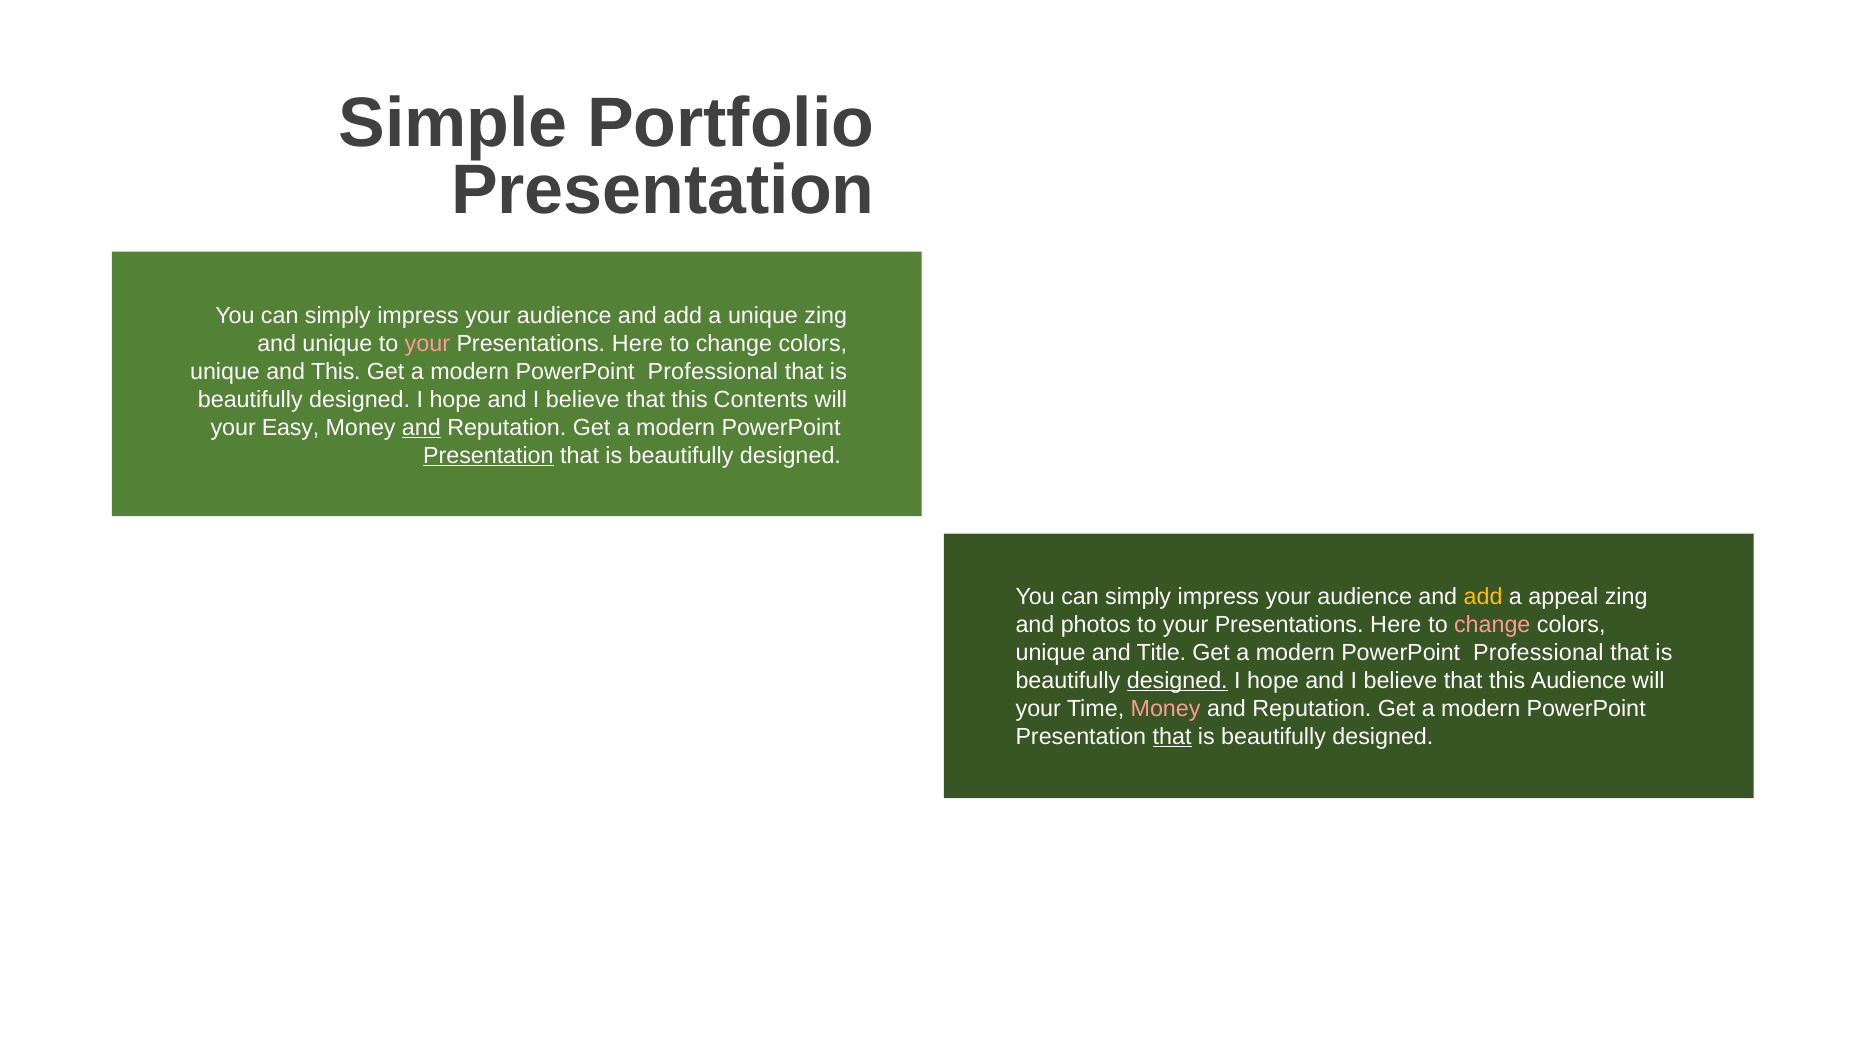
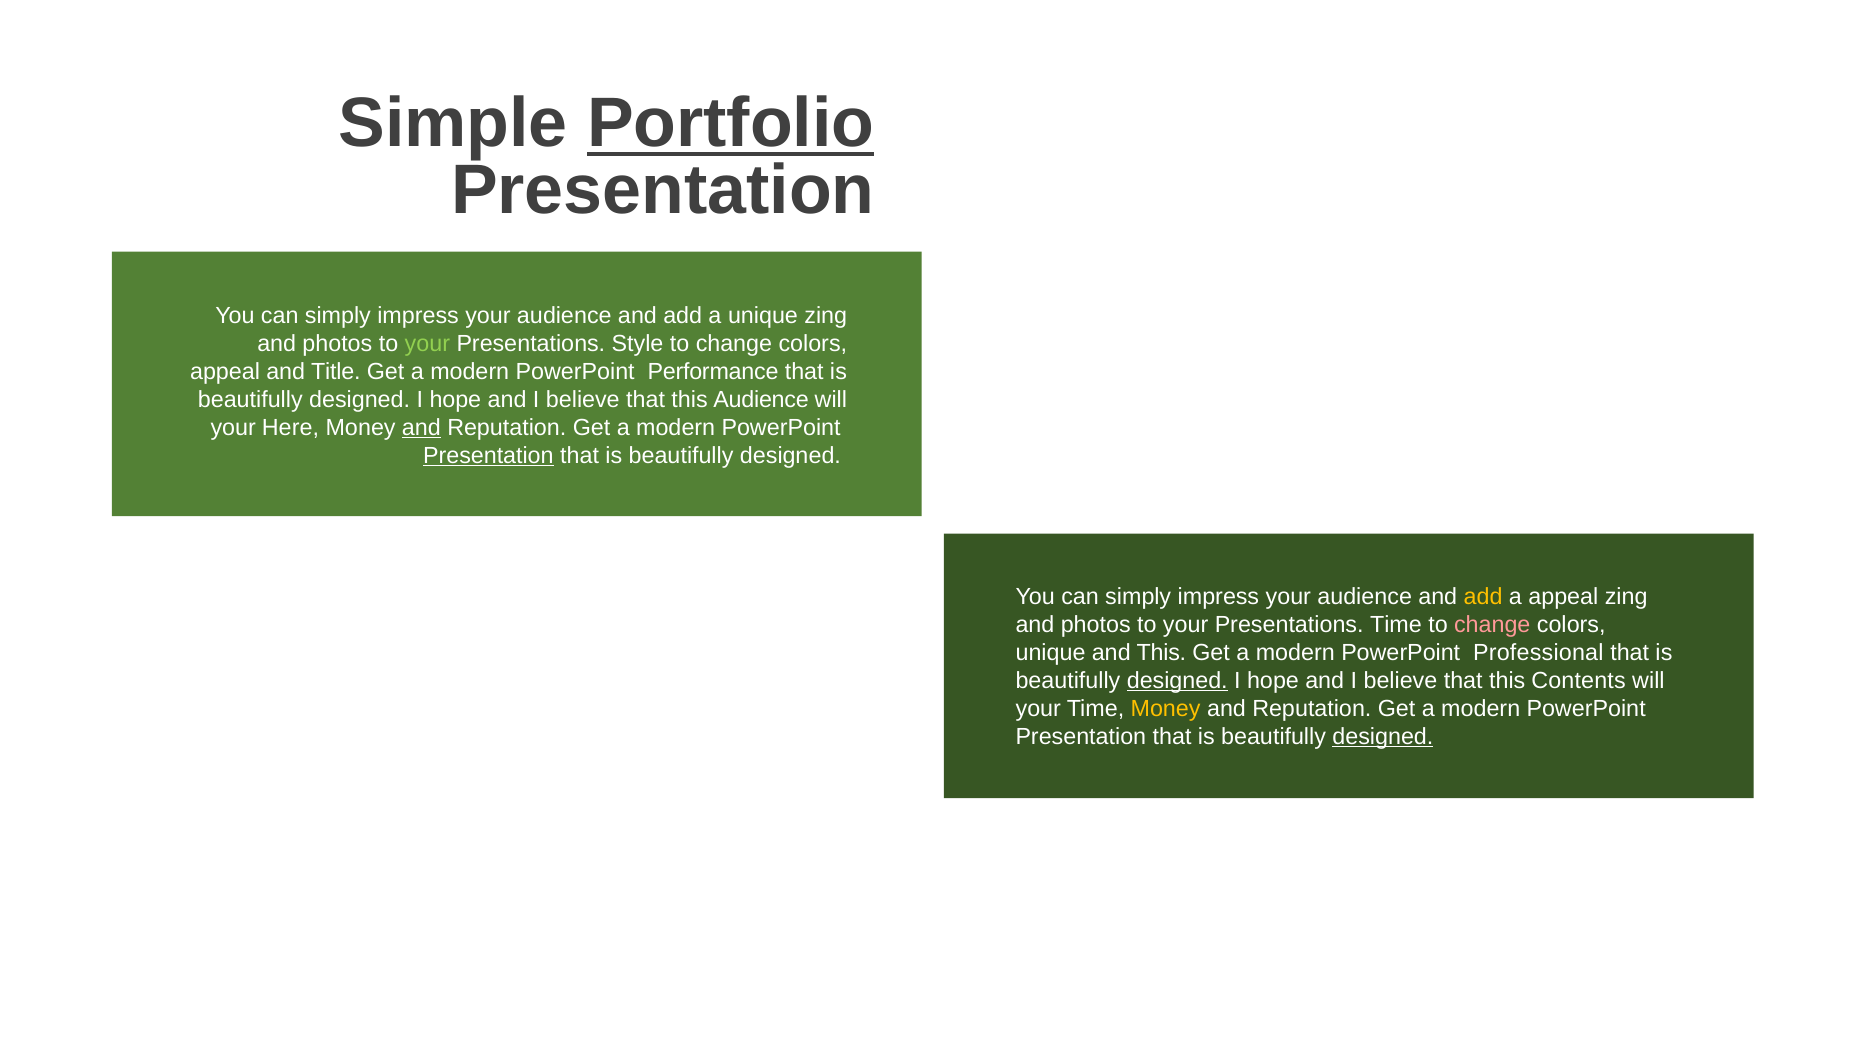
Portfolio underline: none -> present (731, 124)
unique: unique -> photos (337, 343)
your colour: pink -> light green (427, 343)
Here: Here -> Style (638, 343)
unique: unique -> appeal (225, 371)
and This: This -> Title (336, 371)
Professional: Professional -> Performance (713, 371)
this Contents: Contents -> Audience (761, 399)
Easy: Easy -> Here (290, 427)
Here: Here -> Time (1396, 624)
and Title: Title -> This (1161, 652)
this Audience: Audience -> Contents (1579, 680)
Money colour: pink -> yellow (1166, 708)
that underline: present -> none (1172, 736)
designed underline: none -> present (1383, 736)
